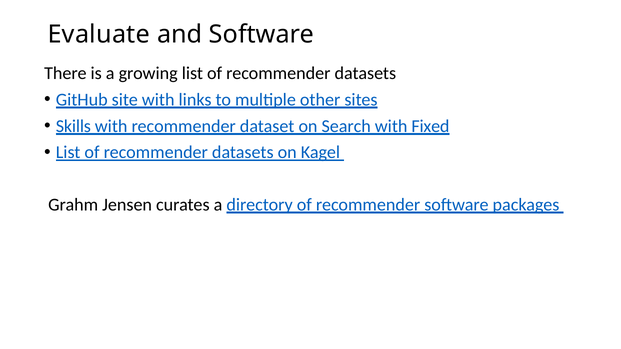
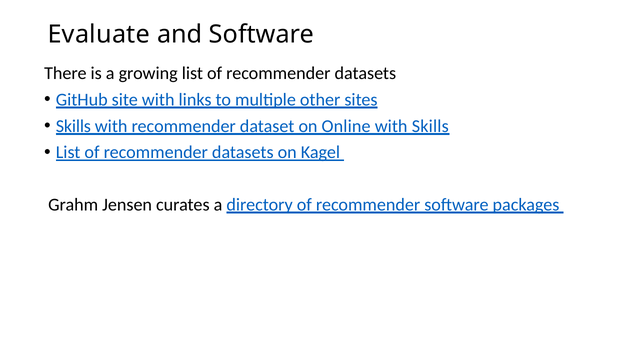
Search: Search -> Online (346, 126)
with Fixed: Fixed -> Skills (430, 126)
